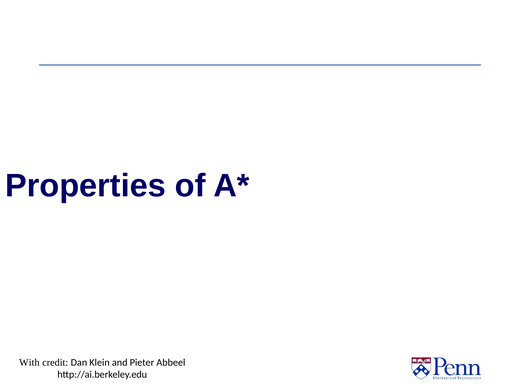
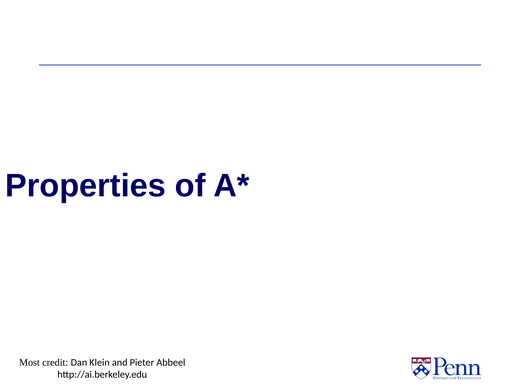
With: With -> Most (29, 362)
